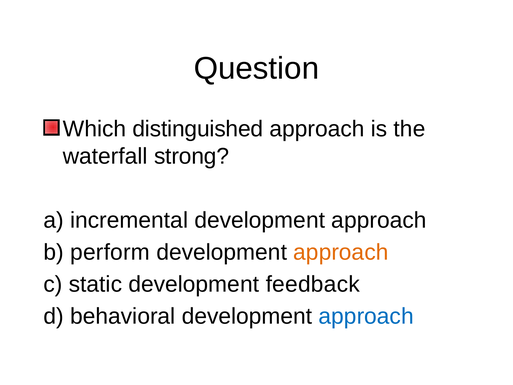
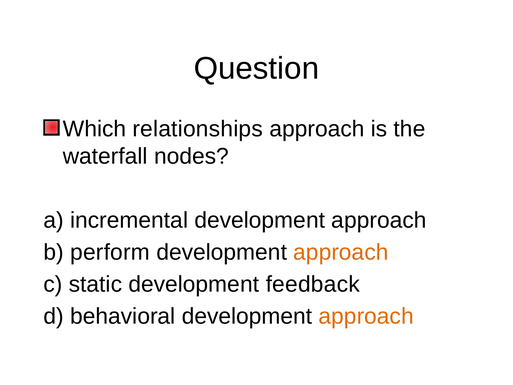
distinguished: distinguished -> relationships (198, 129)
strong: strong -> nodes (191, 156)
approach colour: blue -> orange (366, 316)
